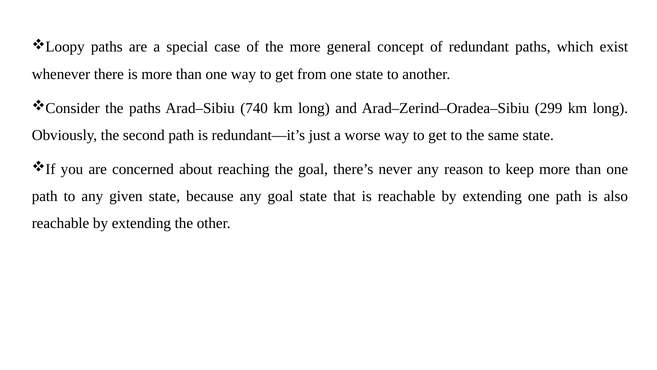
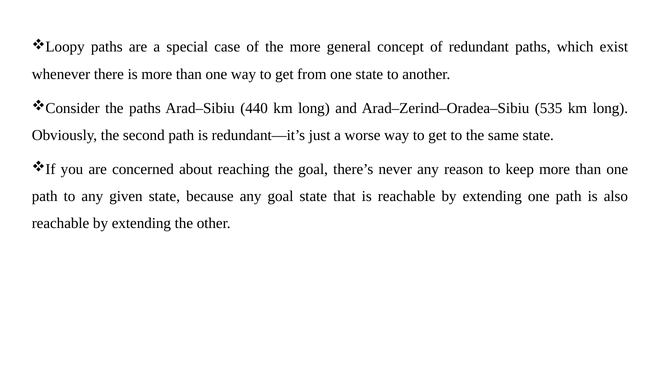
740: 740 -> 440 (254, 108)
299: 299 -> 535 (549, 108)
